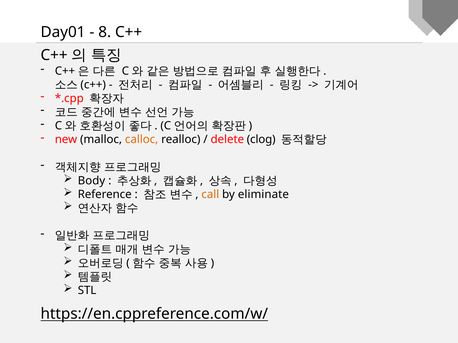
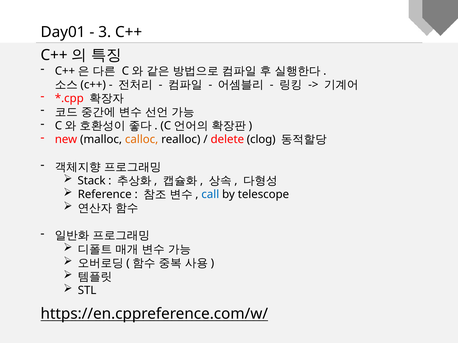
8: 8 -> 3 (105, 32)
Body: Body -> Stack (92, 181)
call colour: orange -> blue (210, 195)
eliminate: eliminate -> telescope (263, 195)
